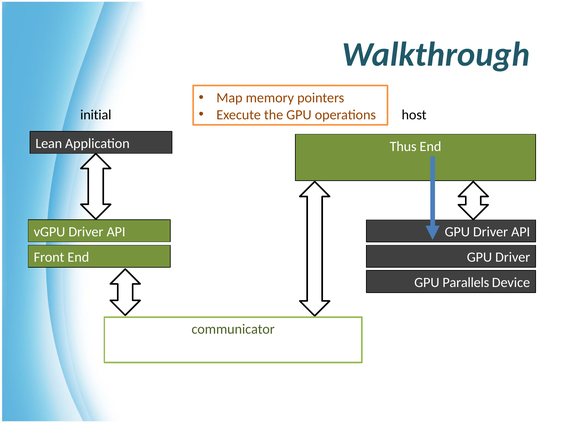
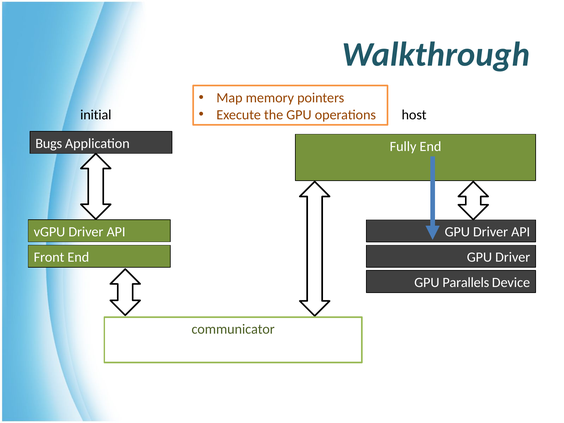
Lean: Lean -> Bugs (49, 143)
Thus: Thus -> Fully (403, 146)
